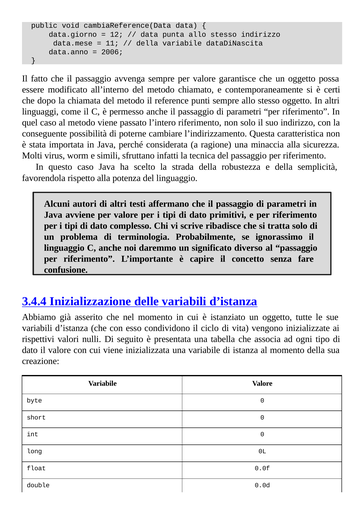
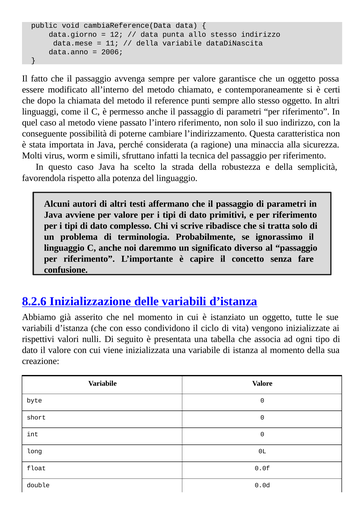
3.4.4: 3.4.4 -> 8.2.6 (34, 301)
